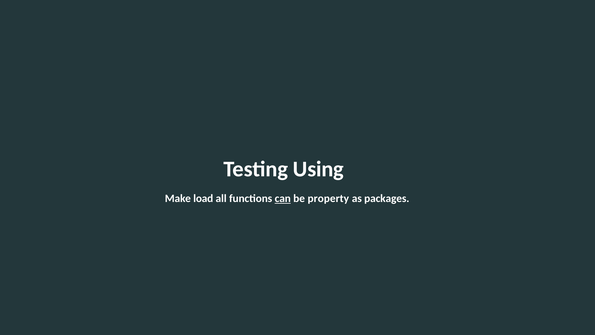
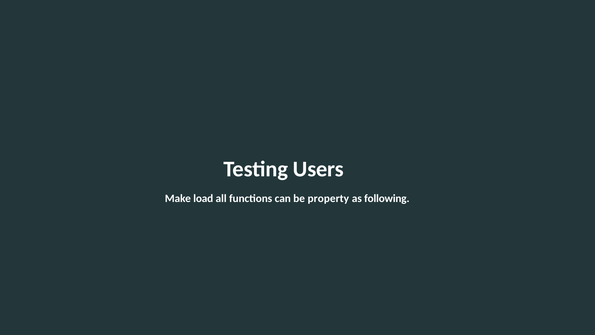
Using: Using -> Users (318, 169)
can underline: present -> none (283, 198)
packages: packages -> following (387, 198)
